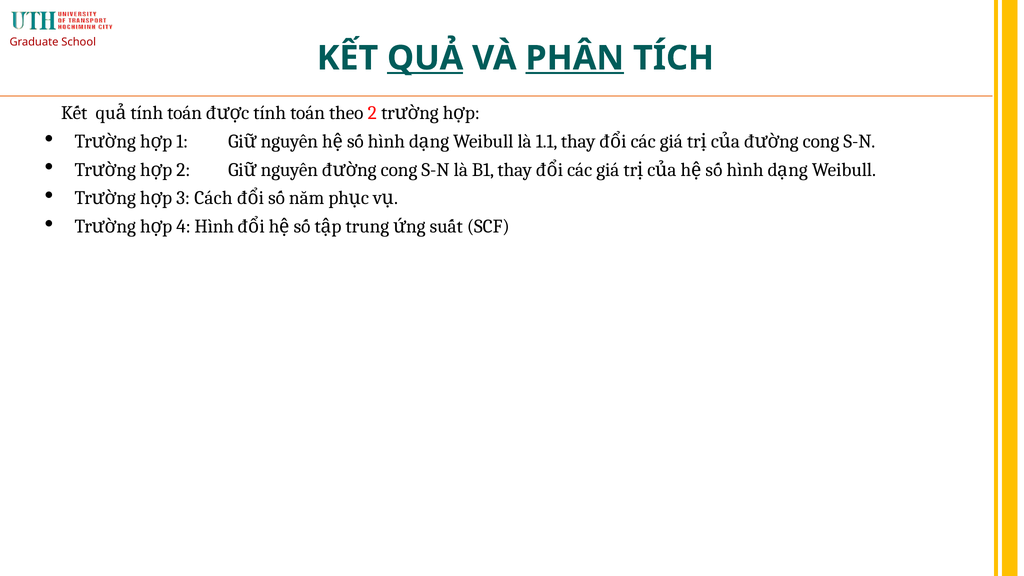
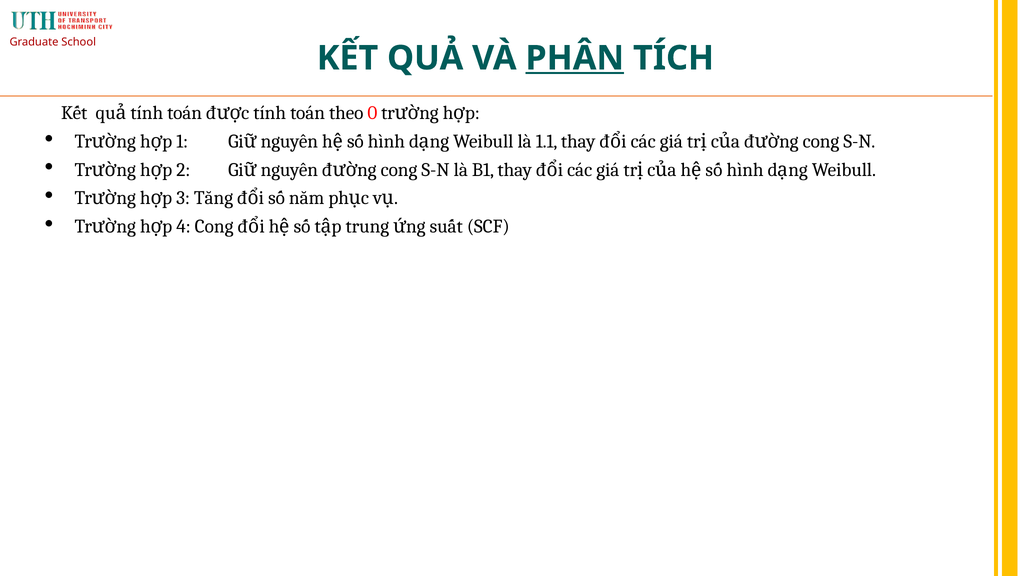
QUẢ underline: present -> none (425, 58)
2: 2 -> 0 (372, 113)
Cách: Cách -> Tăng (214, 198)
4 Hình: Hình -> Cong (214, 226)
